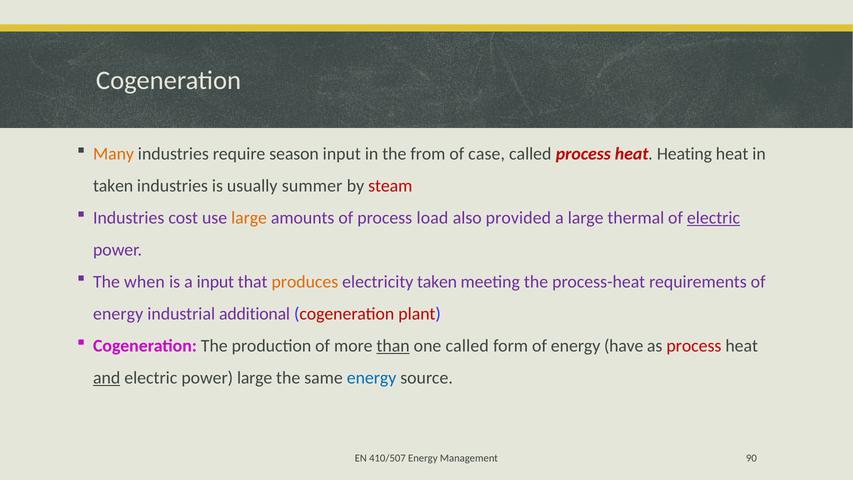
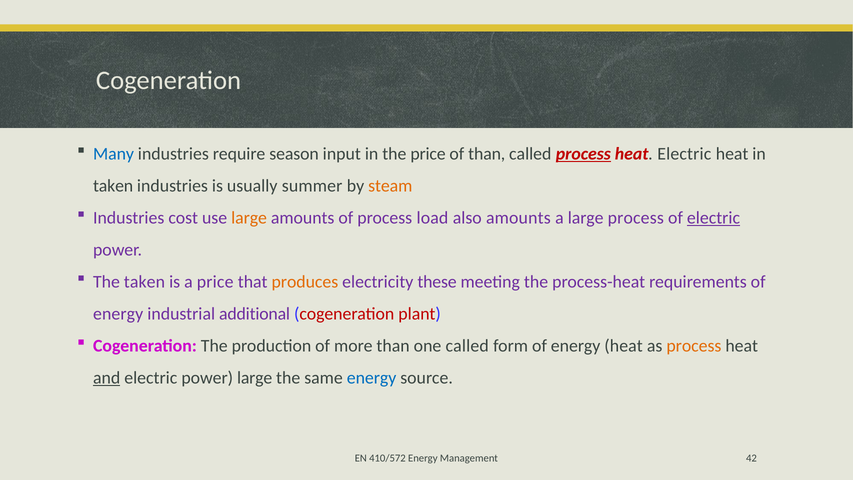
Many colour: orange -> blue (114, 154)
the from: from -> price (428, 154)
of case: case -> than (487, 154)
process underline: none -> present (583, 154)
heat Heating: Heating -> Electric (684, 154)
steam colour: red -> orange (390, 186)
also provided: provided -> amounts (518, 218)
large thermal: thermal -> process (636, 218)
The when: when -> taken (144, 282)
a input: input -> price (215, 282)
electricity taken: taken -> these (437, 282)
than underline: present -> none (393, 346)
energy have: have -> heat (624, 346)
process colour: red -> orange (694, 346)
410/507: 410/507 -> 410/572 (387, 458)
90: 90 -> 42 (751, 458)
